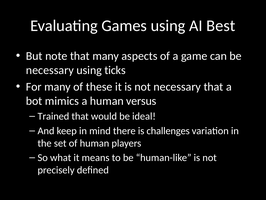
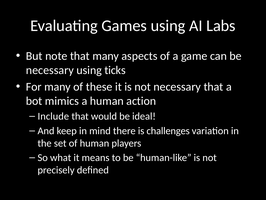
Best: Best -> Labs (221, 26)
versus: versus -> action (141, 101)
Trained: Trained -> Include (53, 116)
